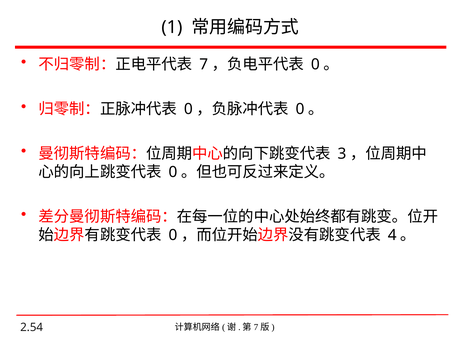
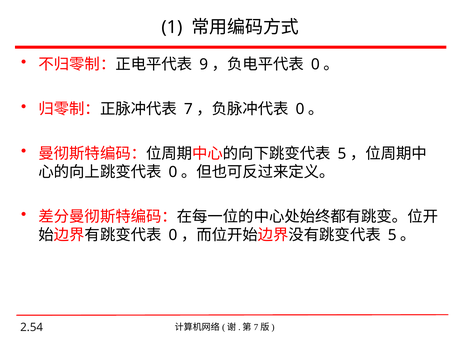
7: 7 -> 9 (204, 64)
0: 0 -> 7 (188, 109)
3: 3 -> 5 (342, 154)
4: 4 -> 5 (392, 235)
